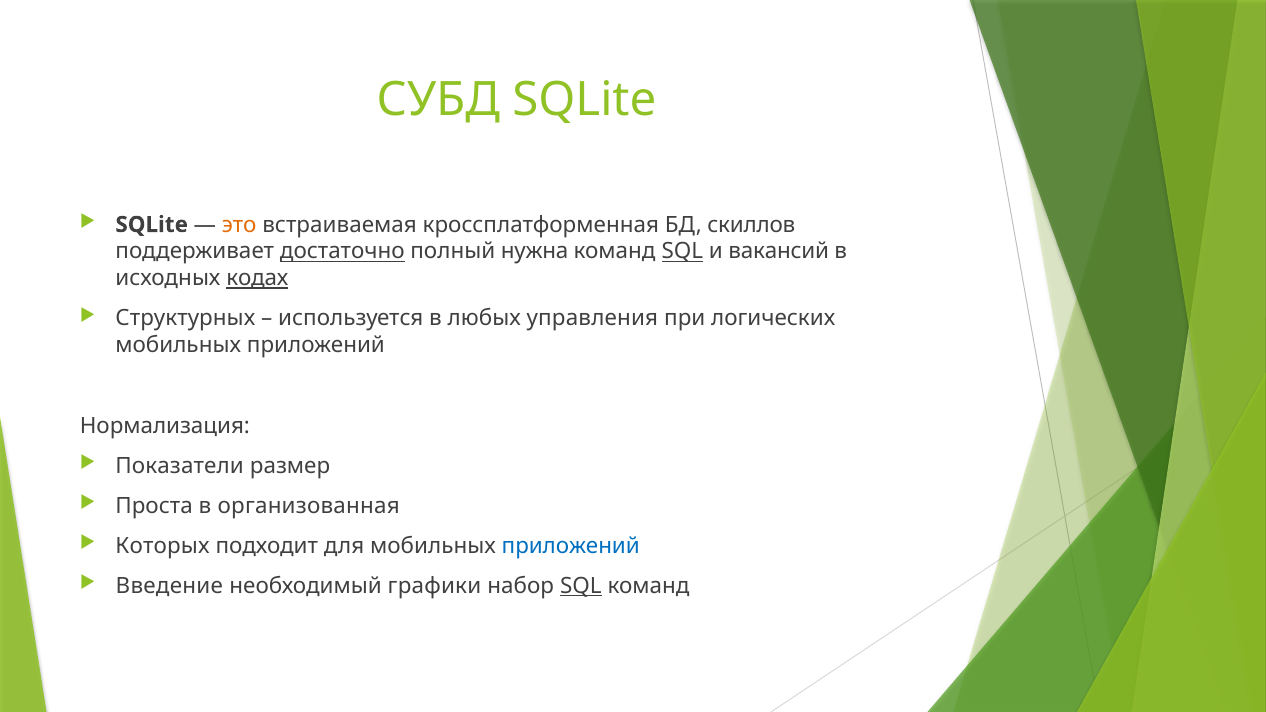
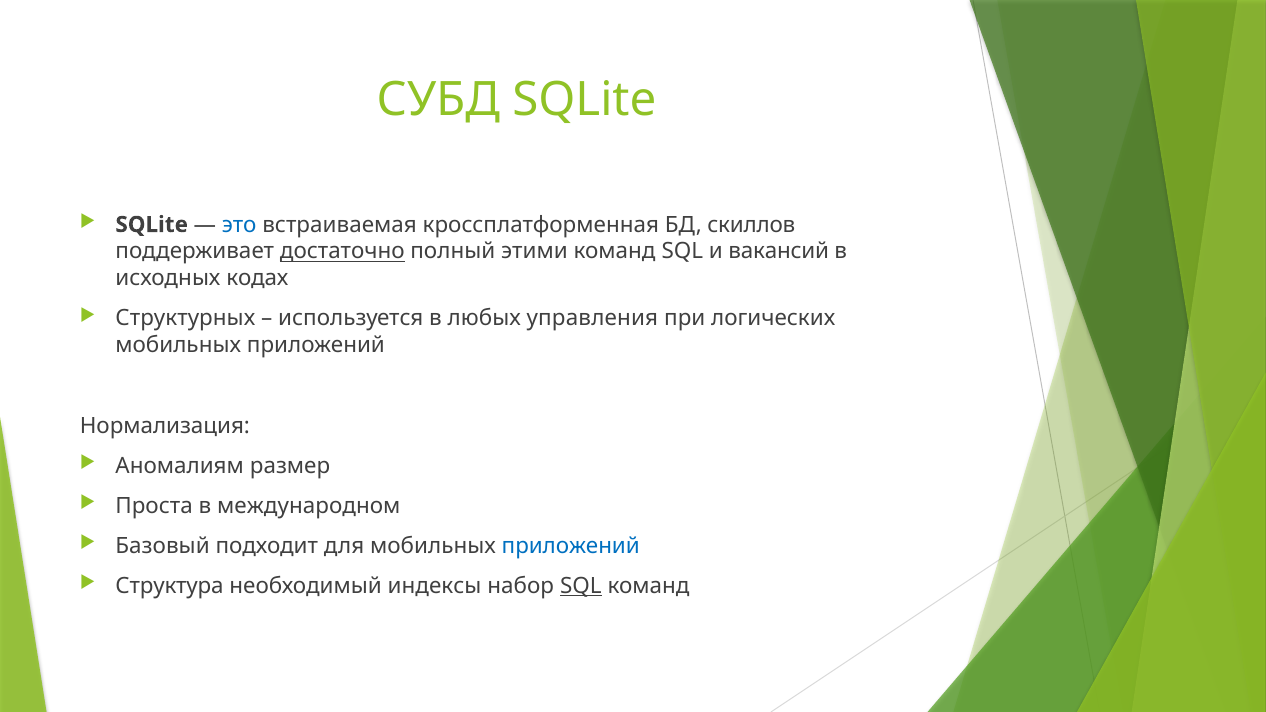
это colour: orange -> blue (239, 225)
нужна: нужна -> этими (534, 252)
SQL underline: present -> none (682, 252)
кодах underline: present -> none (257, 278)
Показатели: Показатели -> Аномалиям (180, 466)
организованная: организованная -> международном (309, 506)
Которых: Которых -> Базовый (163, 546)
Введение: Введение -> Структура (170, 586)
графики: графики -> индексы (435, 586)
